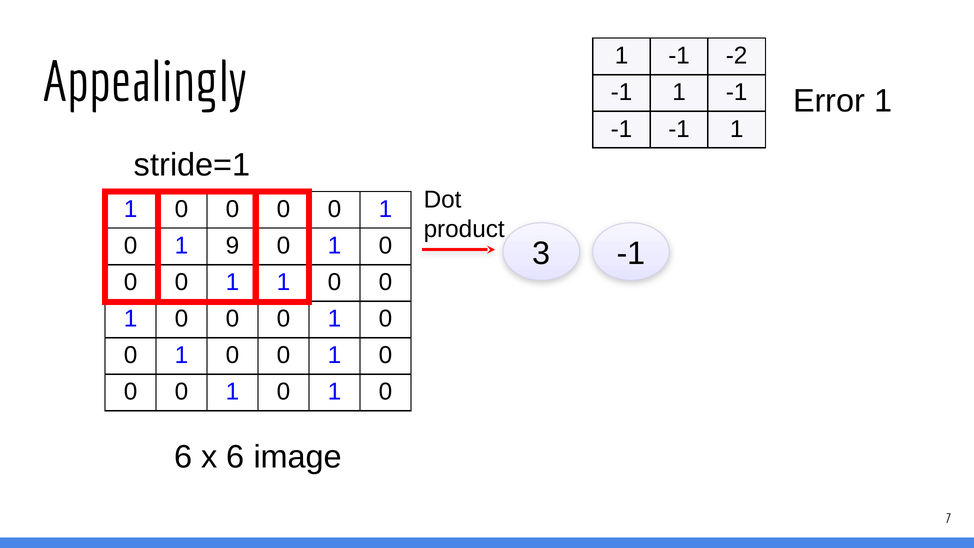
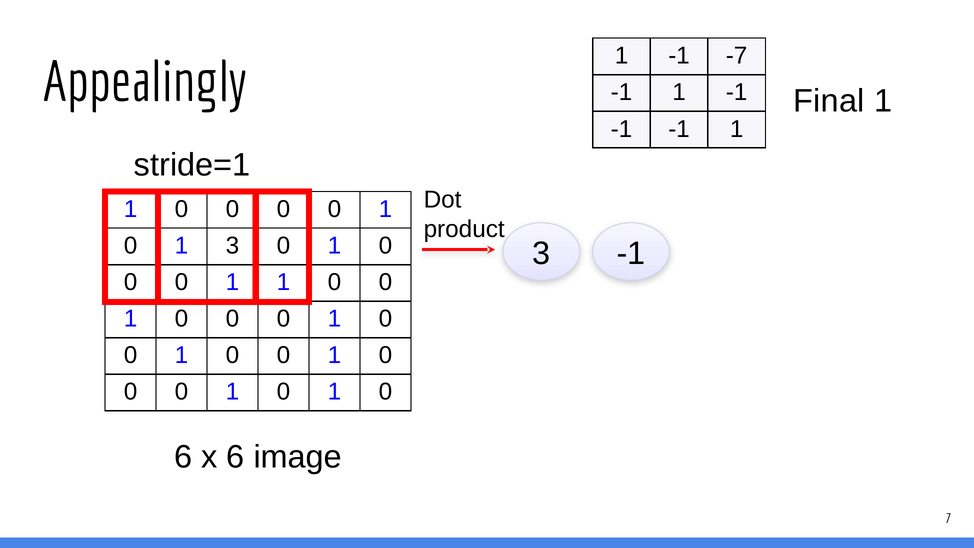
-2: -2 -> -7 (737, 56)
Error: Error -> Final (829, 101)
0 1 9: 9 -> 3 (232, 246)
